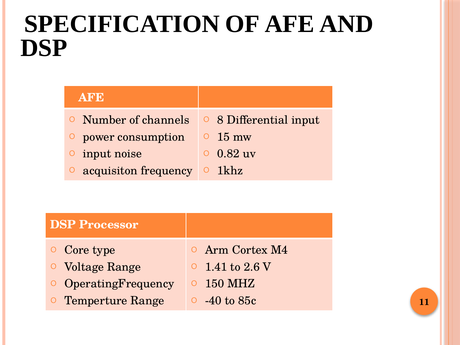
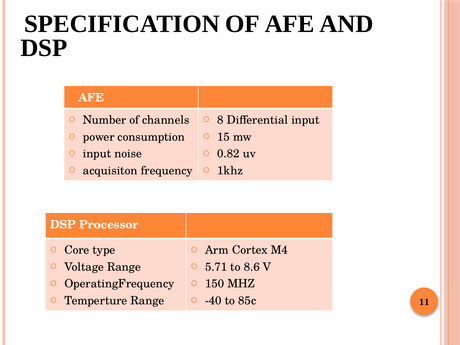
1.41: 1.41 -> 5.71 (216, 267)
2.6: 2.6 -> 8.6 (252, 267)
